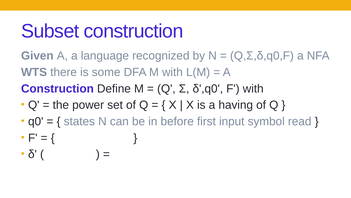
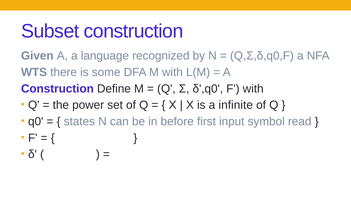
having: having -> infinite (236, 105)
